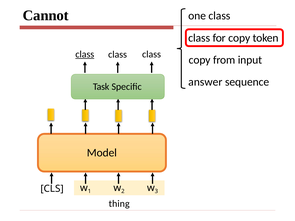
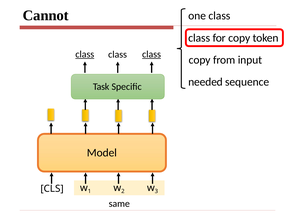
class underline: none -> present (152, 54)
answer: answer -> needed (206, 82)
thing: thing -> same (119, 204)
